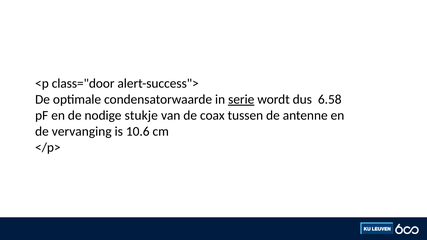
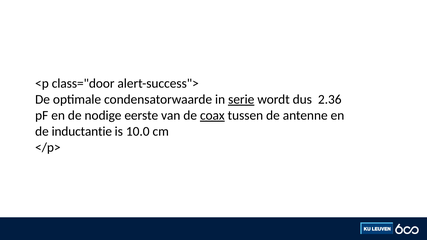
6.58: 6.58 -> 2.36 (330, 100)
stukje: stukje -> eerste (141, 116)
coax underline: none -> present (212, 116)
vervanging: vervanging -> inductantie (82, 132)
10.6: 10.6 -> 10.0 (138, 132)
